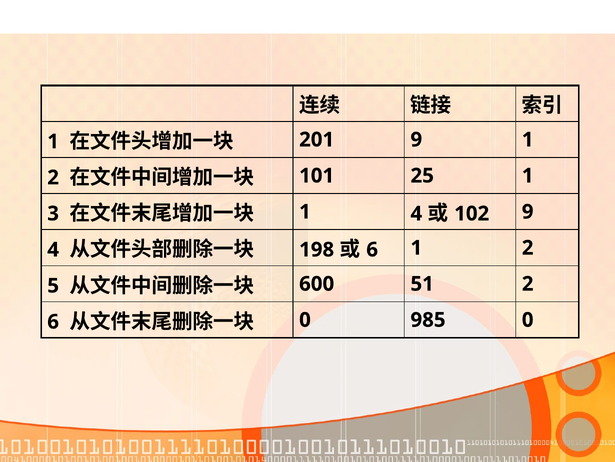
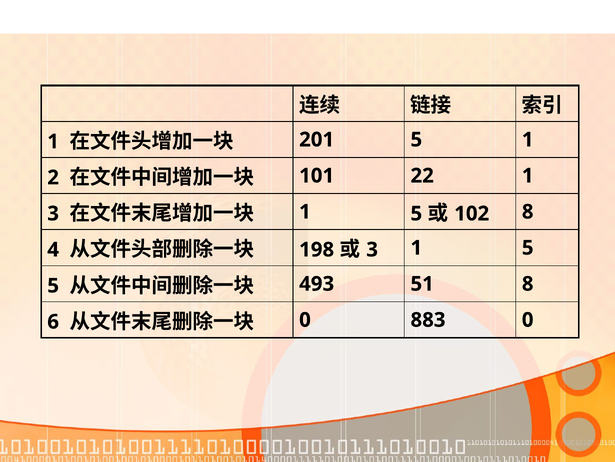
201 9: 9 -> 5 (416, 139)
25: 25 -> 22 (422, 175)
4: 4 -> 5 (416, 213)
9: 9 -> 8 (528, 211)
6: 6 -> 3 (372, 249)
2: 2 -> 5 (528, 247)
600: 600 -> 493 (317, 283)
51 2: 2 -> 8 (528, 283)
985: 985 -> 883 (428, 319)
